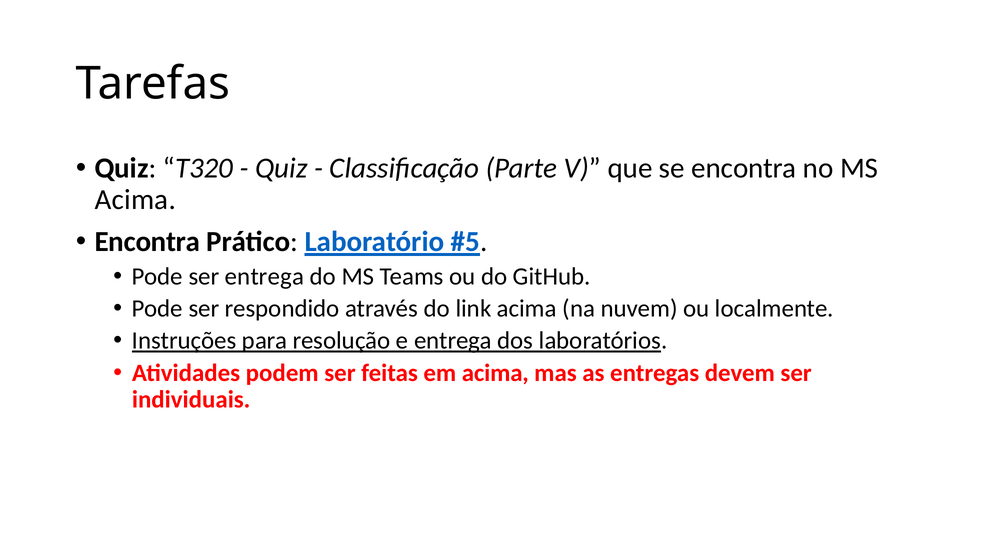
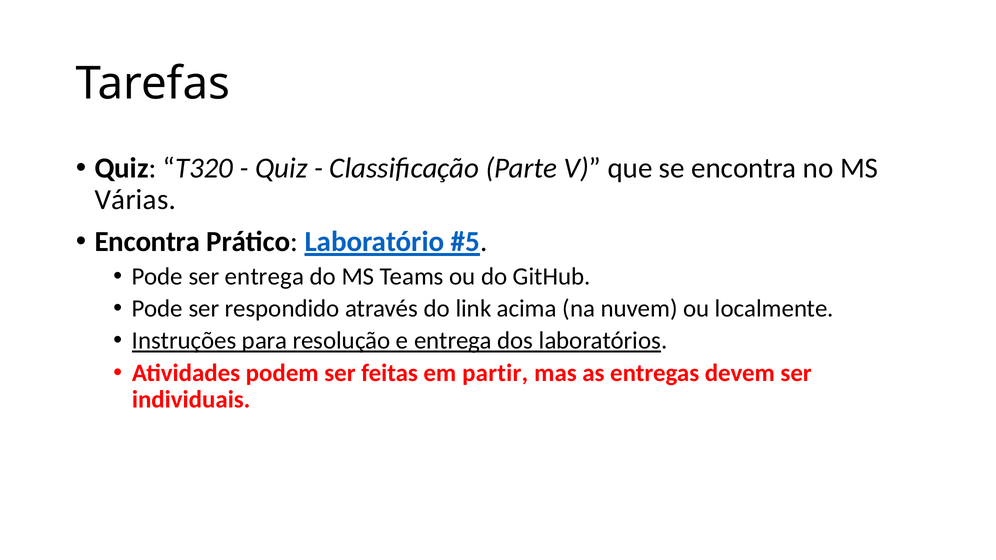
Acima: Acima -> Várias (135, 200)
em acima: acima -> partir (495, 373)
